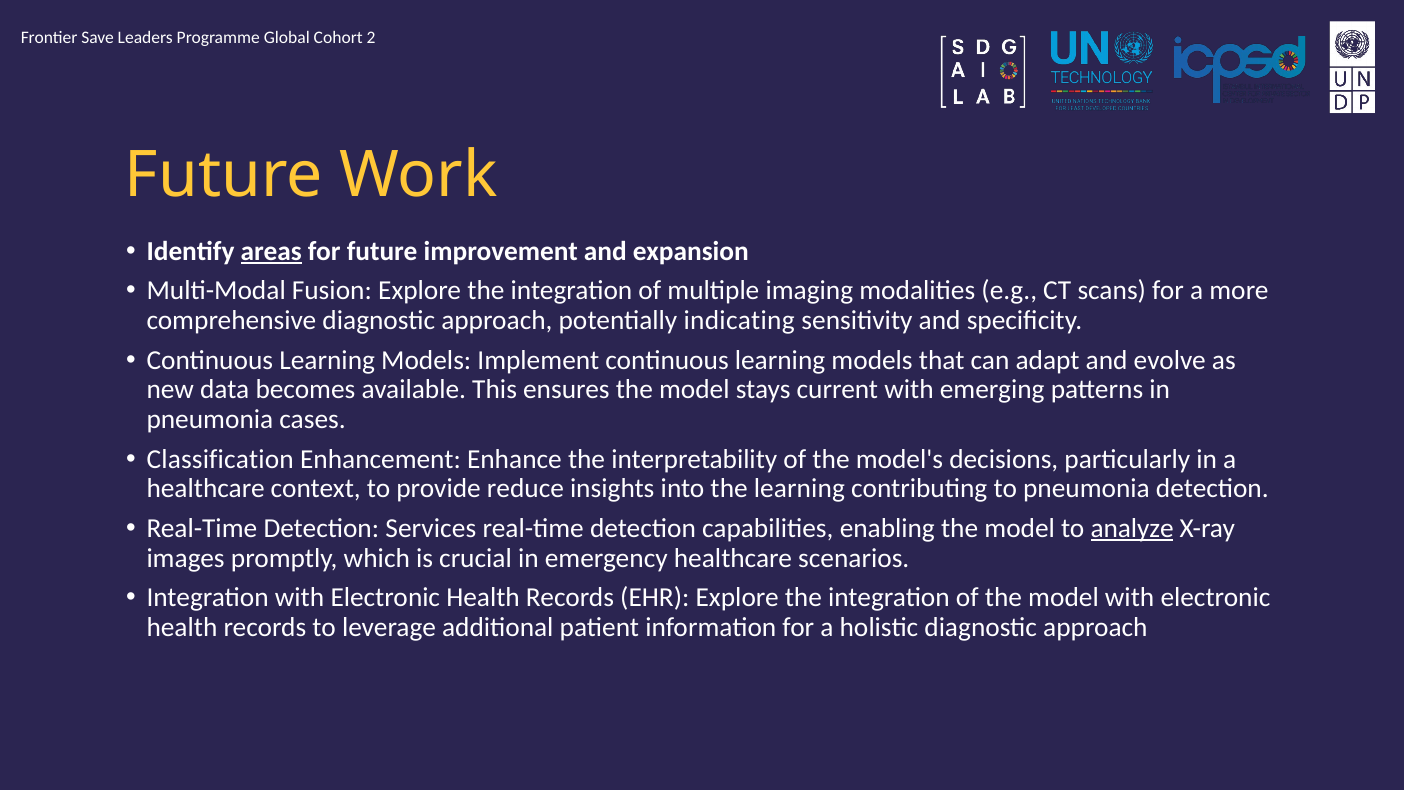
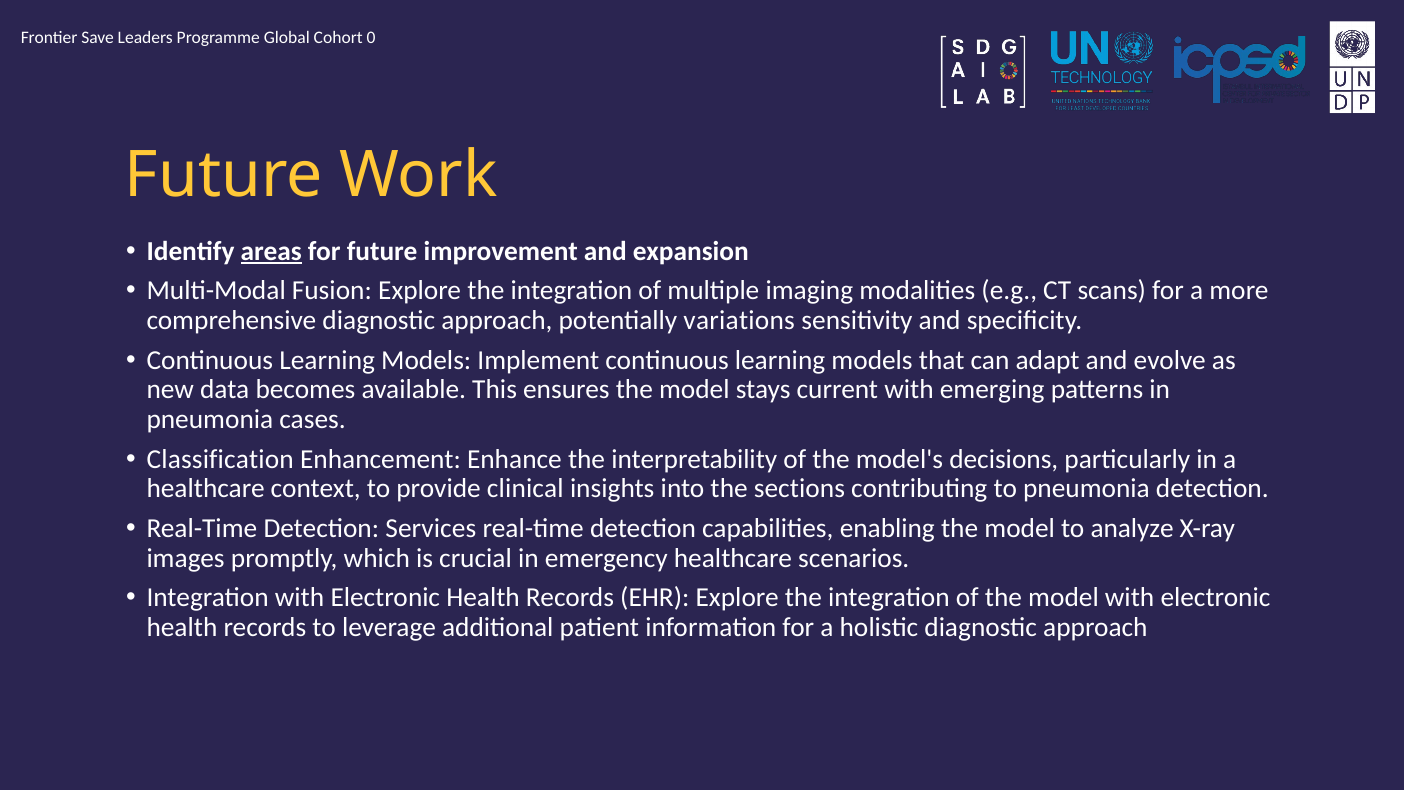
2: 2 -> 0 (371, 37)
indicating: indicating -> variations (739, 320)
reduce: reduce -> clinical (525, 489)
the learning: learning -> sections (799, 489)
analyze underline: present -> none (1132, 528)
